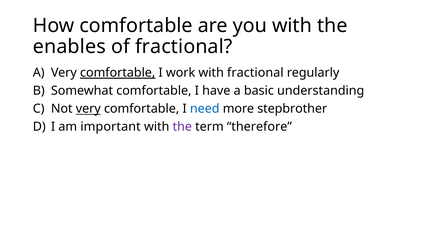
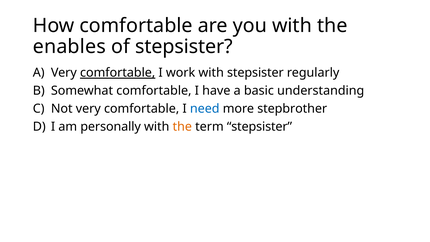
of fractional: fractional -> stepsister (184, 47)
with fractional: fractional -> stepsister (255, 73)
very underline: present -> none (88, 109)
important: important -> personally (111, 127)
the colour: purple -> orange (182, 127)
term therefore: therefore -> stepsister (259, 127)
